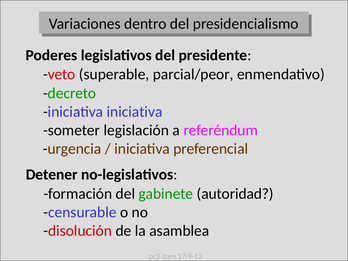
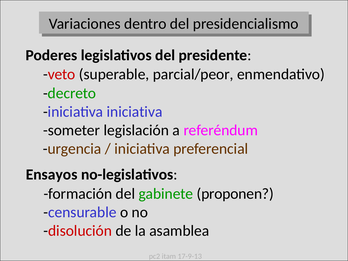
Detener: Detener -> Ensayos (52, 174)
autoridad: autoridad -> proponen (235, 194)
